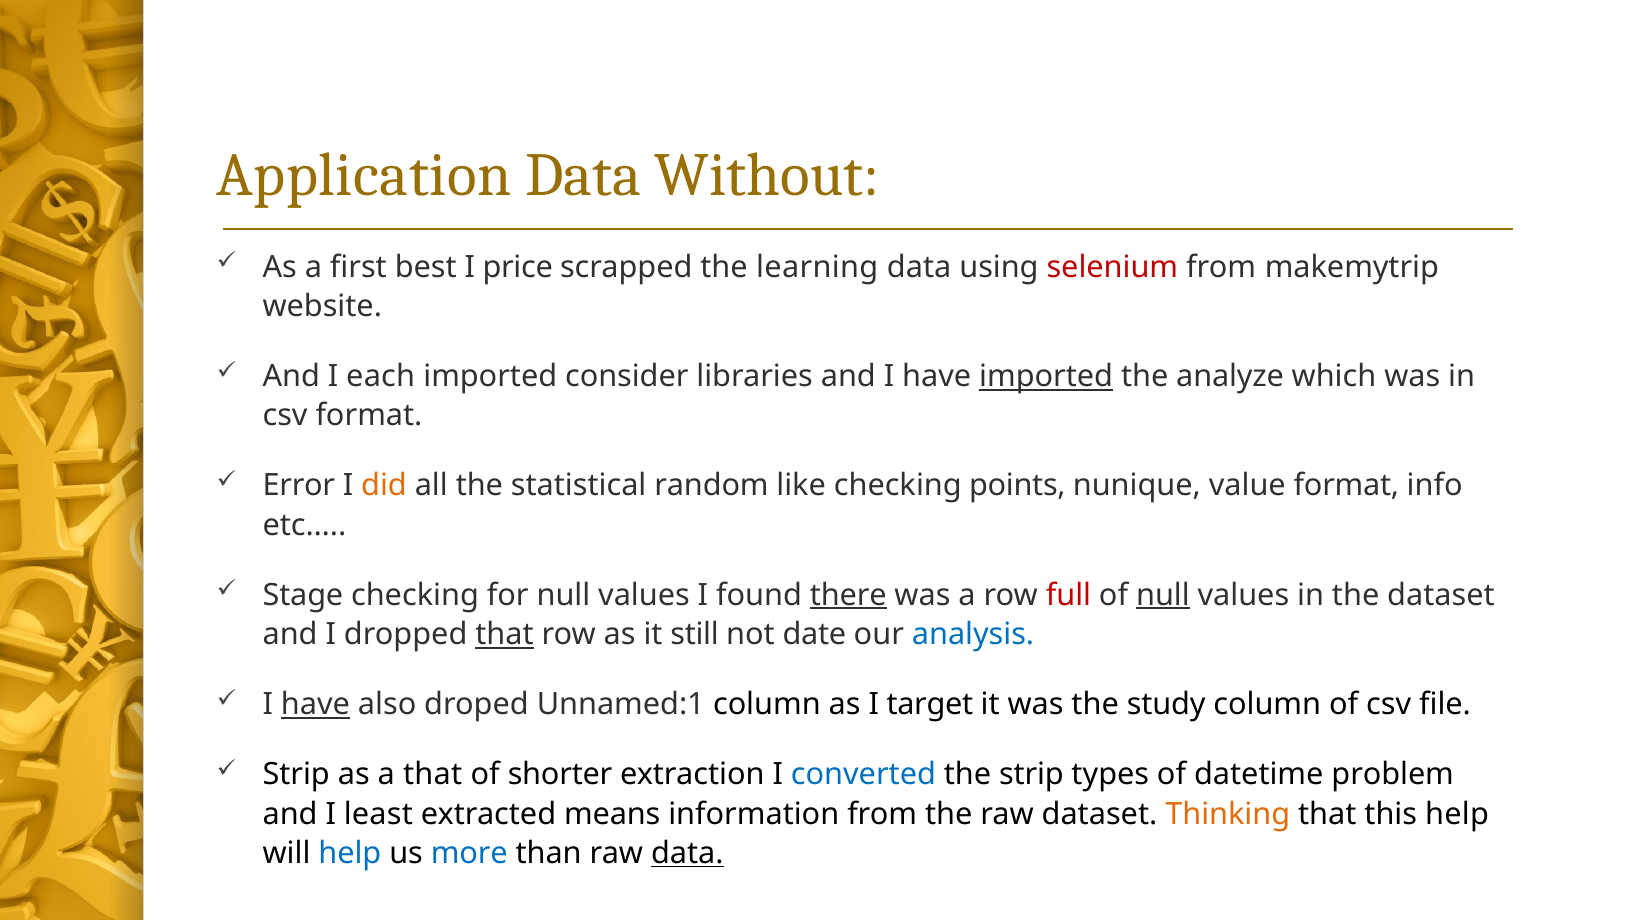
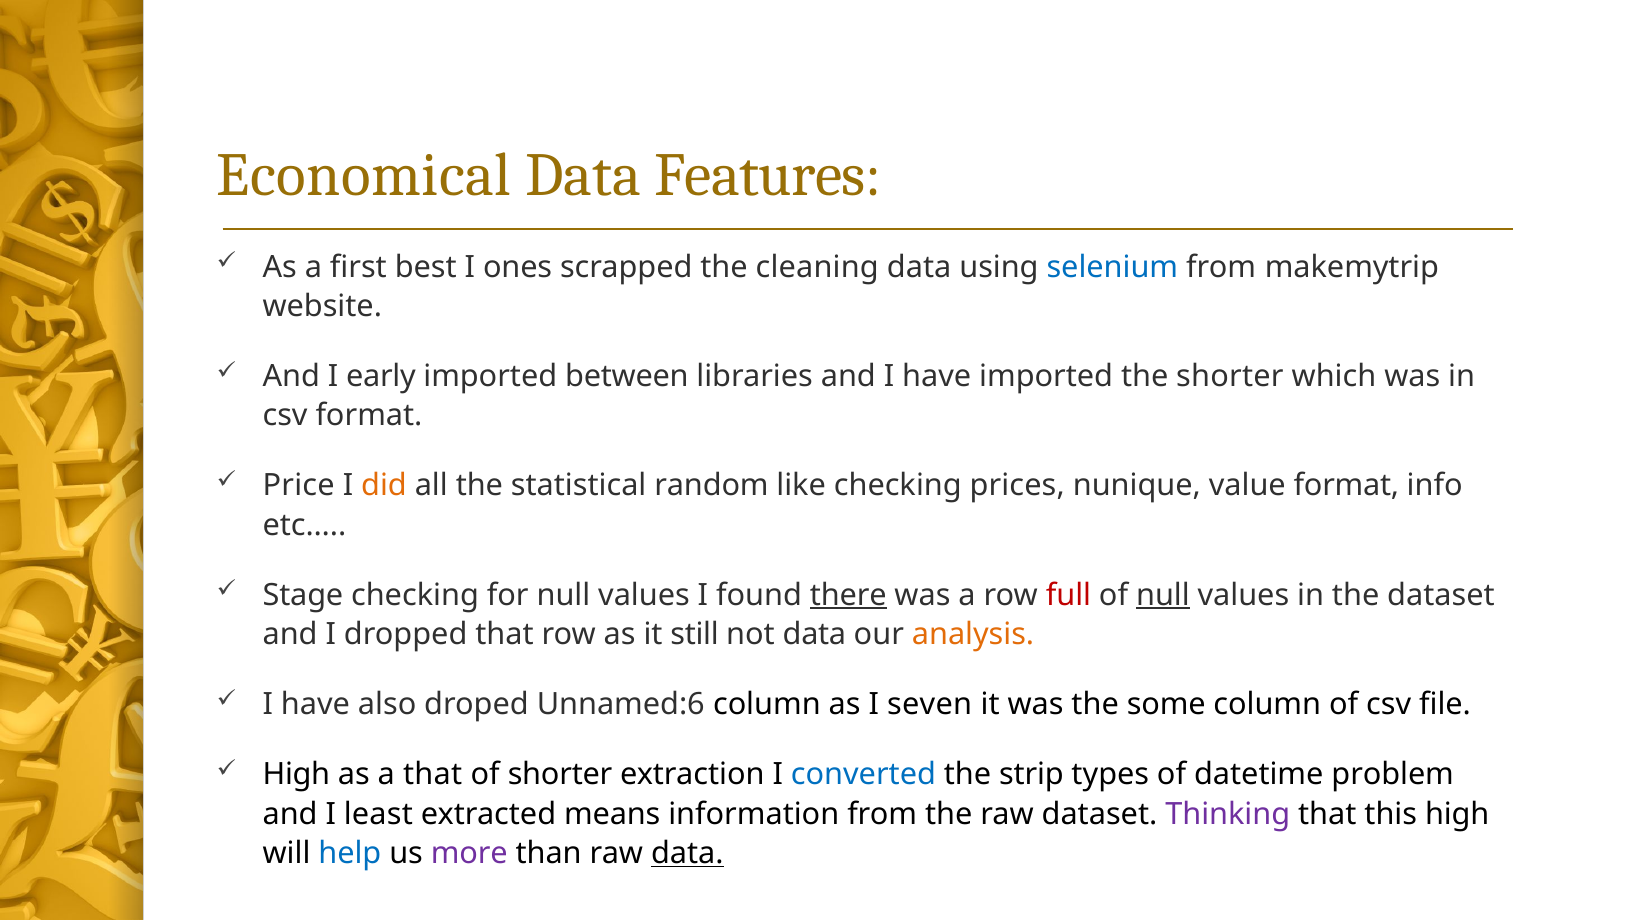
Application: Application -> Economical (364, 175)
Without: Without -> Features (768, 175)
price: price -> ones (518, 267)
learning: learning -> cleaning (817, 267)
selenium colour: red -> blue (1112, 267)
each: each -> early (381, 377)
consider: consider -> between (627, 377)
imported underline: present -> none (1046, 377)
the analyze: analyze -> shorter (1230, 377)
Error: Error -> Price (299, 486)
points: points -> prices (1017, 486)
that underline: present -> none (504, 635)
not date: date -> data (814, 635)
analysis colour: blue -> orange (973, 635)
have underline: present -> none (315, 705)
Unnamed:1: Unnamed:1 -> Unnamed:6 (621, 705)
target: target -> seven (930, 705)
study: study -> some (1166, 705)
Strip: Strip -> High (296, 775)
Thinking colour: orange -> purple (1228, 814)
this help: help -> high (1457, 814)
more colour: blue -> purple (469, 854)
